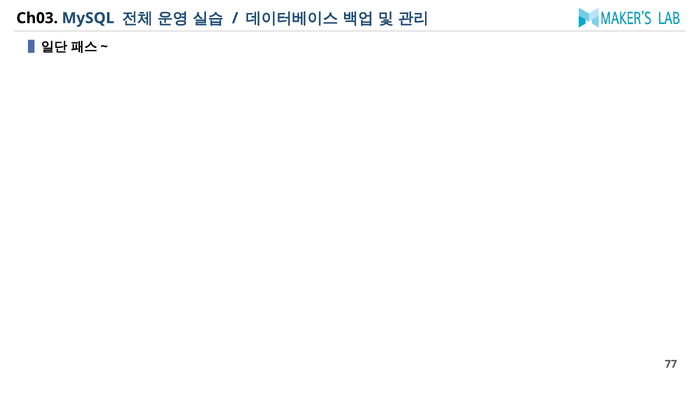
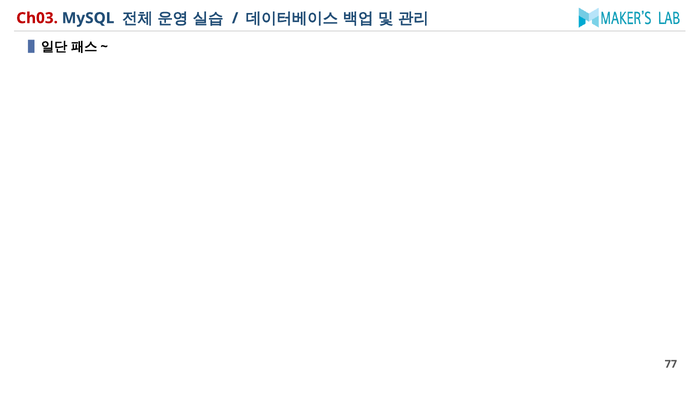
Ch03 colour: black -> red (37, 18)
